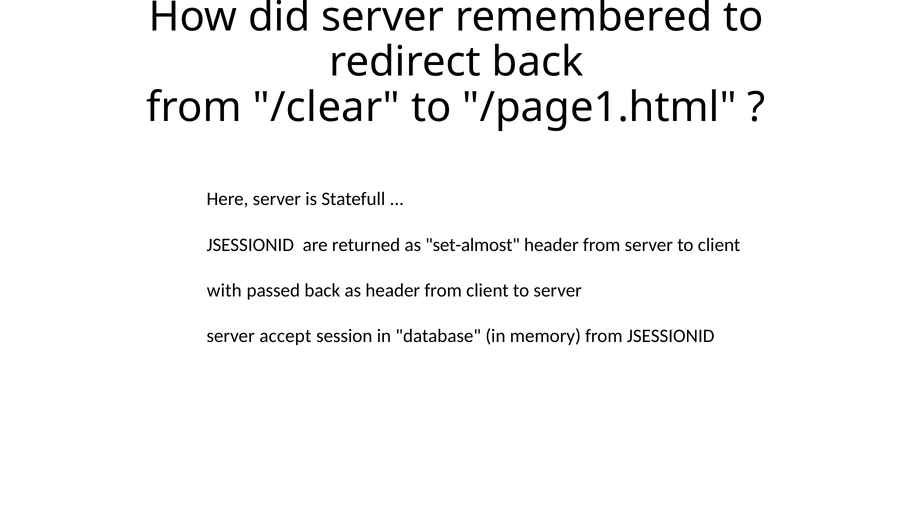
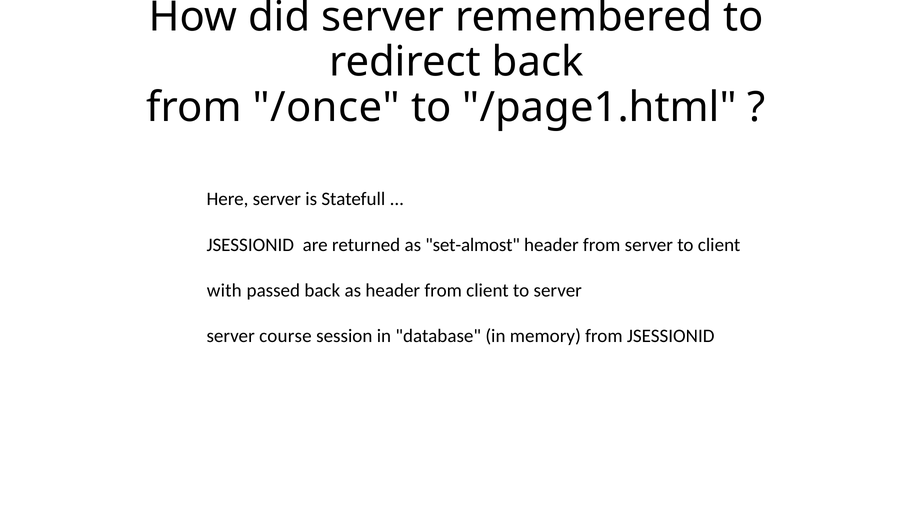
/clear: /clear -> /once (326, 107)
accept: accept -> course (285, 336)
